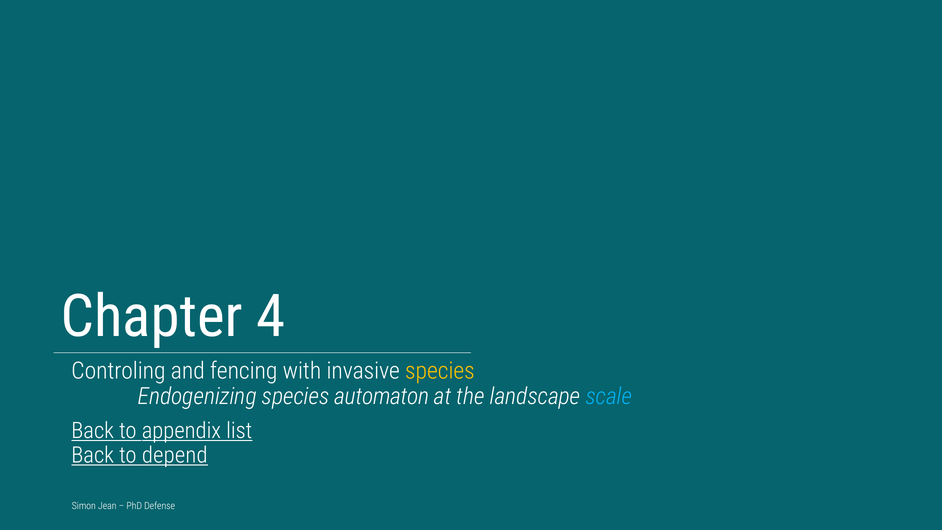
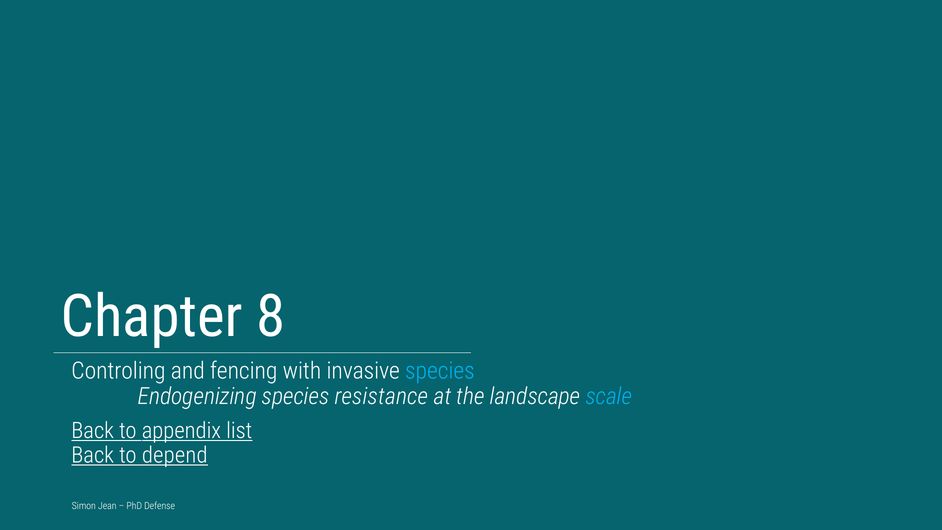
4: 4 -> 8 (271, 317)
species colour: yellow -> light blue (440, 371)
automaton: automaton -> resistance (382, 396)
